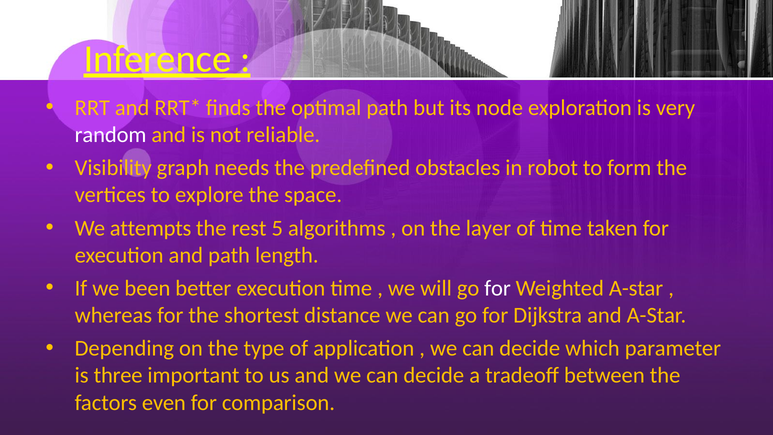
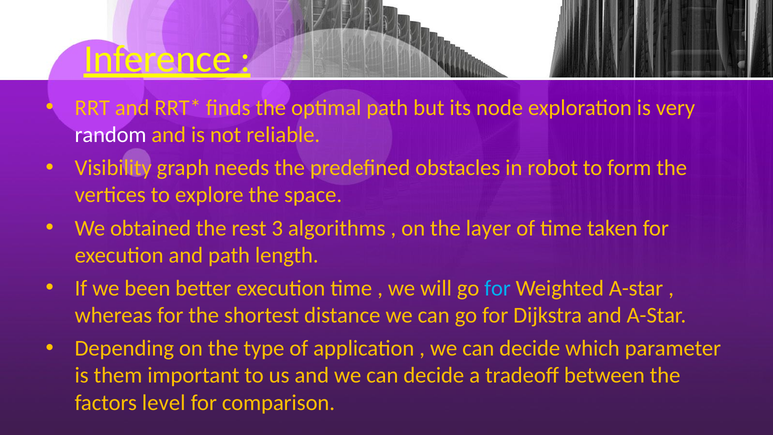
attempts: attempts -> obtained (151, 228)
5: 5 -> 3 (277, 228)
for colour: white -> light blue (498, 288)
three: three -> them (118, 375)
even: even -> level (164, 402)
